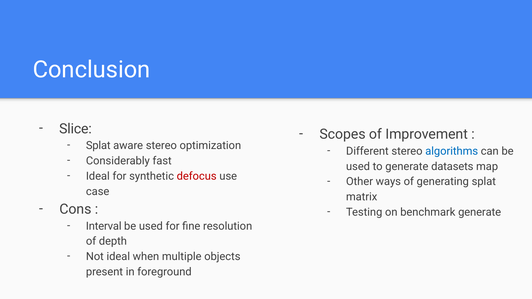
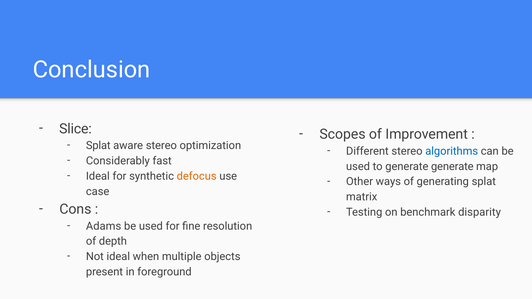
generate datasets: datasets -> generate (452, 167)
defocus colour: red -> orange (197, 176)
benchmark generate: generate -> disparity (480, 212)
Interval: Interval -> Adams (104, 226)
